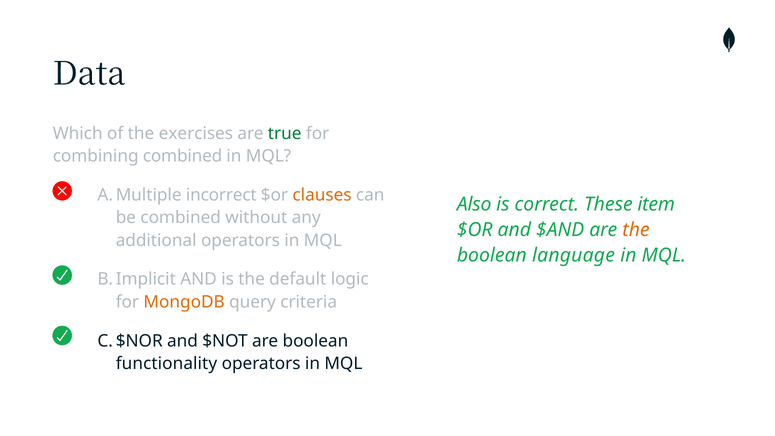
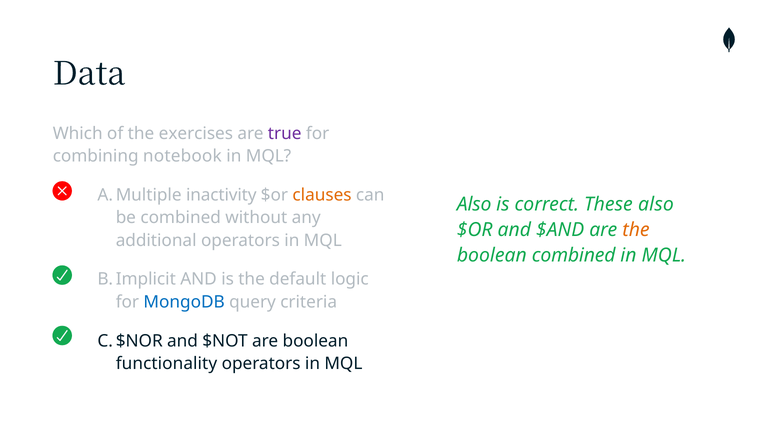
true colour: green -> purple (285, 133)
combining combined: combined -> notebook (182, 156)
incorrect: incorrect -> inactivity (221, 195)
These item: item -> also (656, 204)
boolean language: language -> combined (574, 255)
MongoDB colour: orange -> blue (184, 302)
